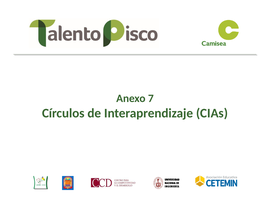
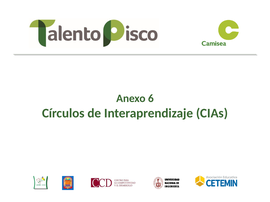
7: 7 -> 6 (151, 99)
